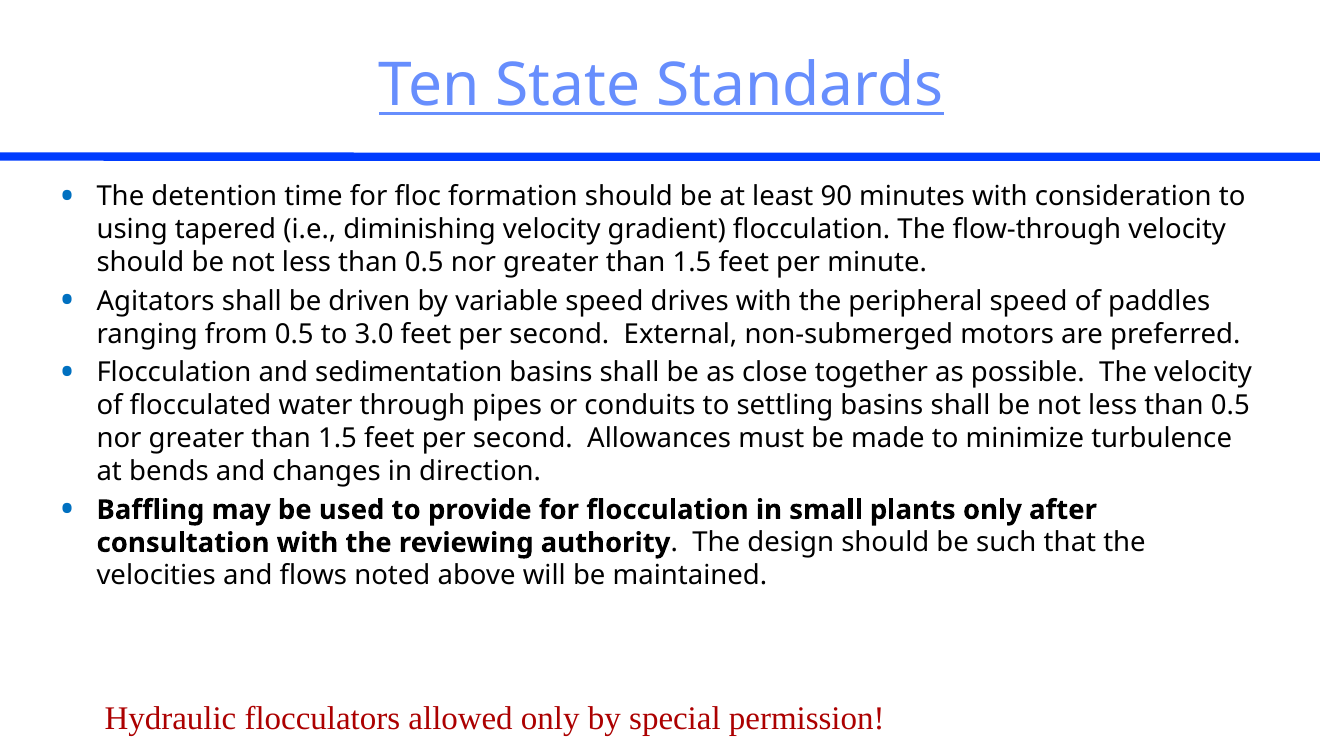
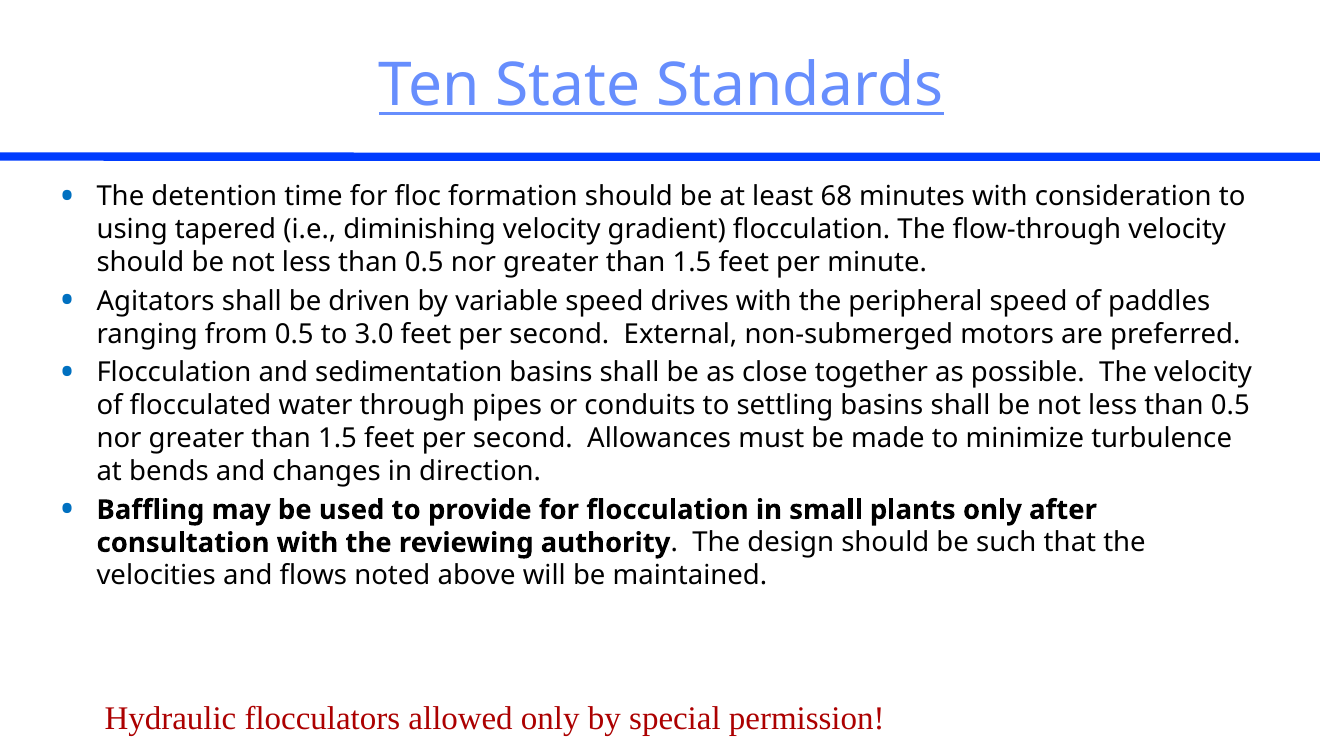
90: 90 -> 68 (836, 197)
